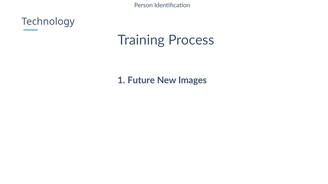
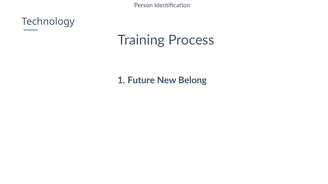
Images: Images -> Belong (193, 81)
